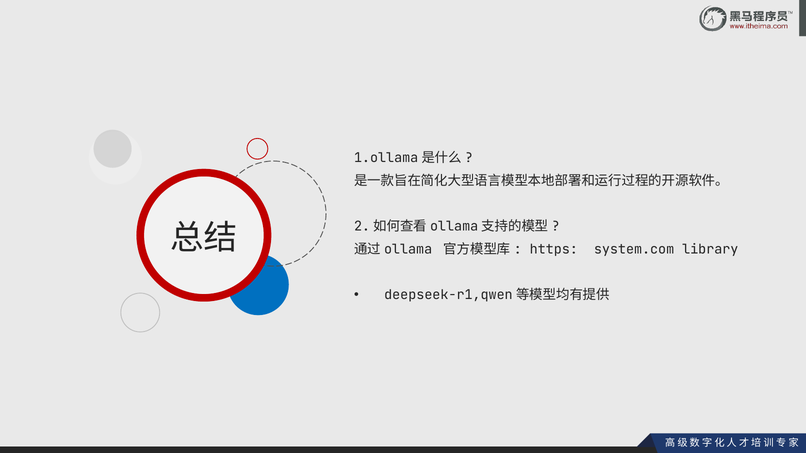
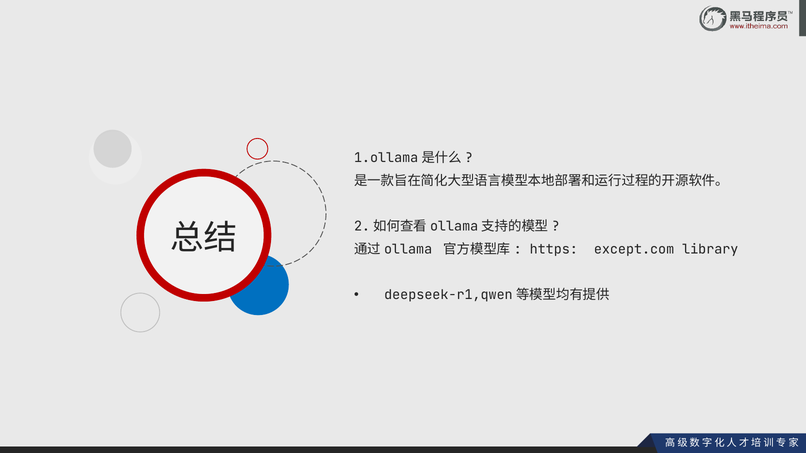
https://system.com/library: https://system.com/library -> https://except.com/library (634, 250)
